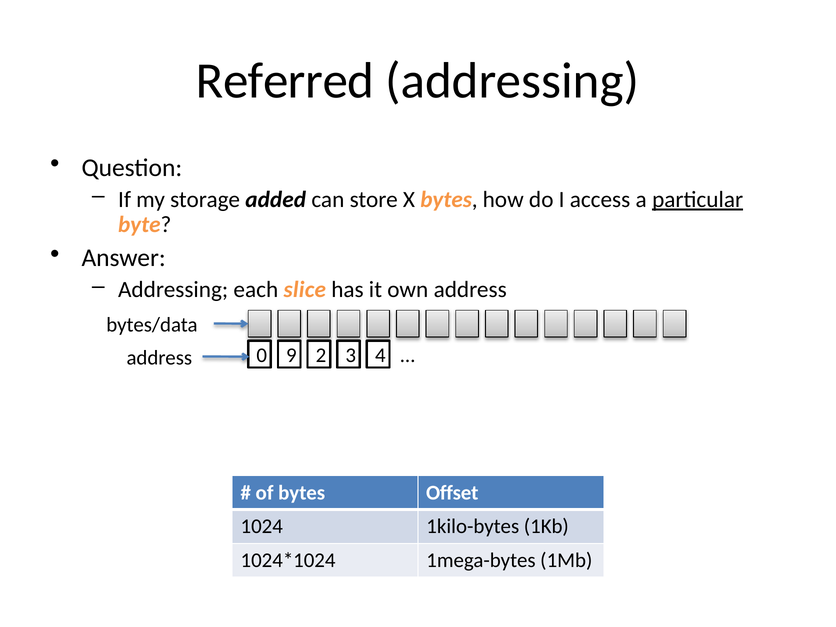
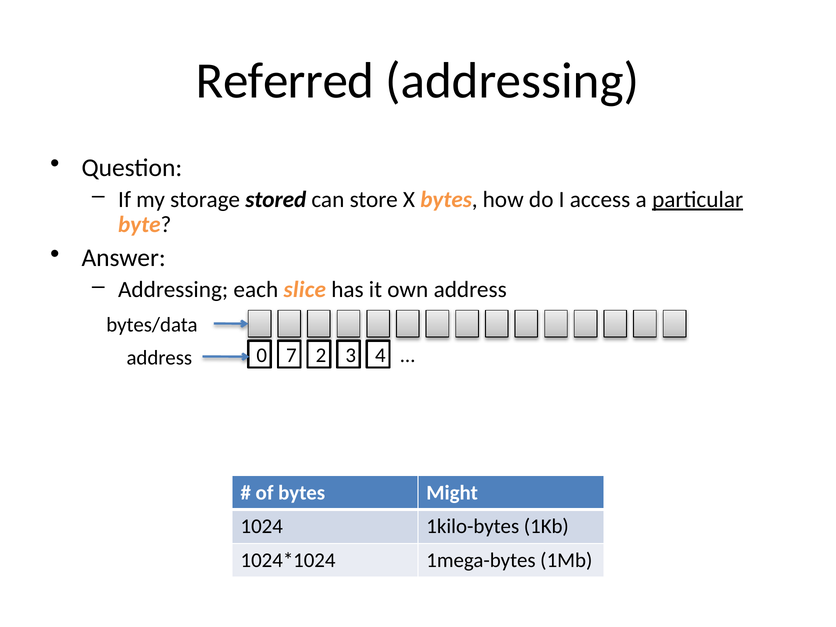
added: added -> stored (276, 199)
9: 9 -> 7 (291, 356)
Offset: Offset -> Might (452, 493)
